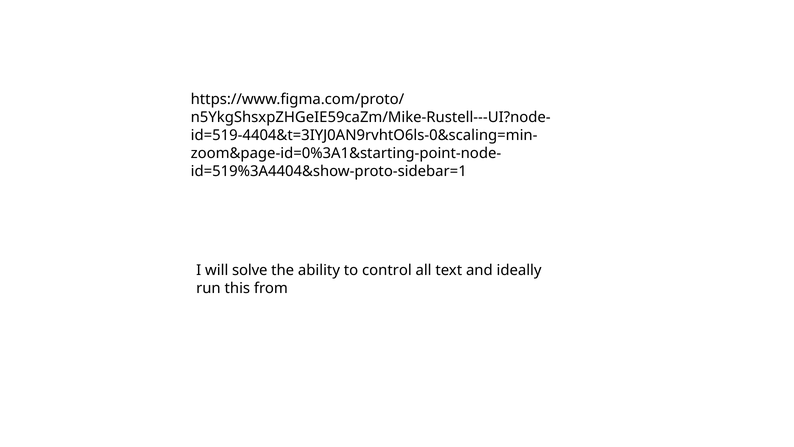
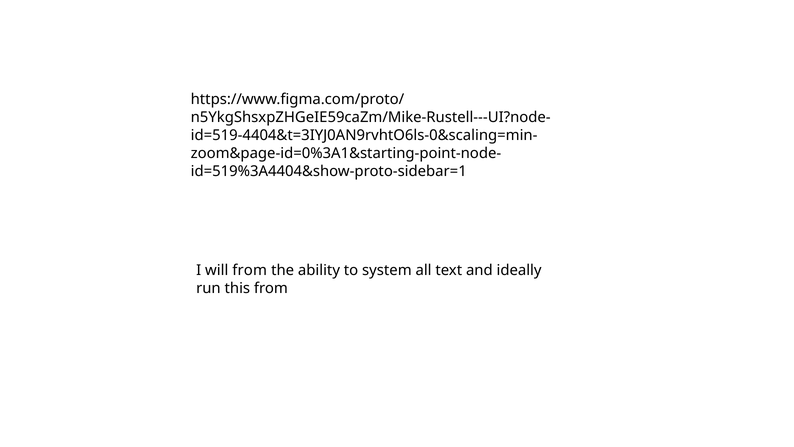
will solve: solve -> from (250, 270)
control: control -> system (387, 270)
